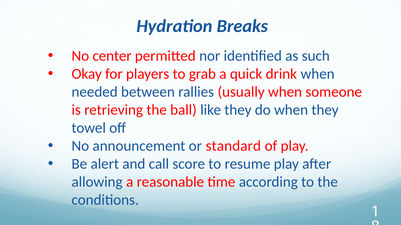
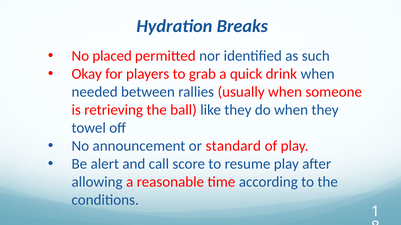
center: center -> placed (112, 56)
